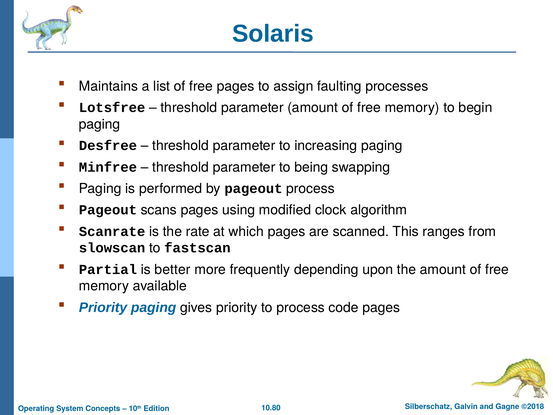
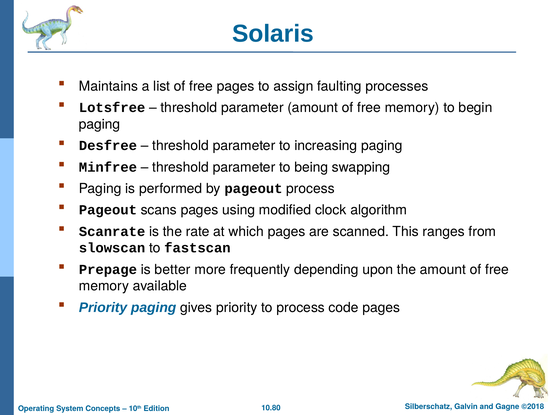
Partial: Partial -> Prepage (108, 269)
